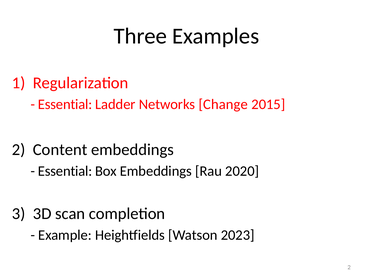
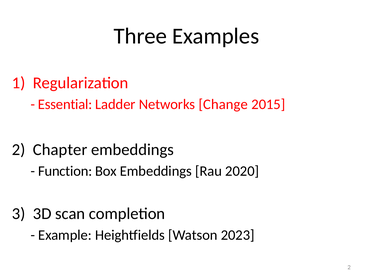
Content: Content -> Chapter (60, 150)
Essential: Essential -> Function (65, 171)
